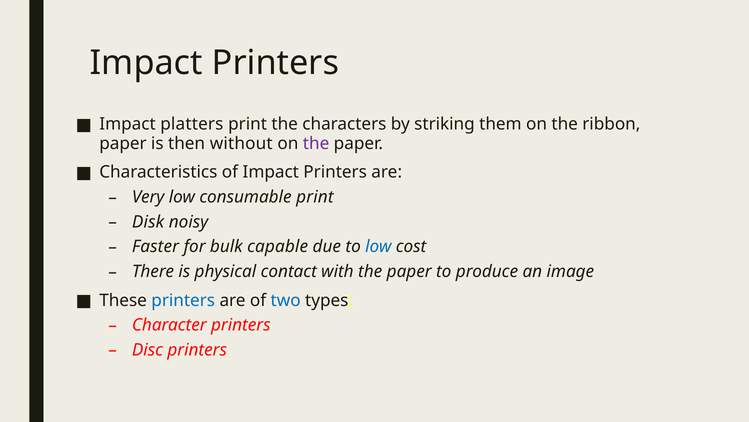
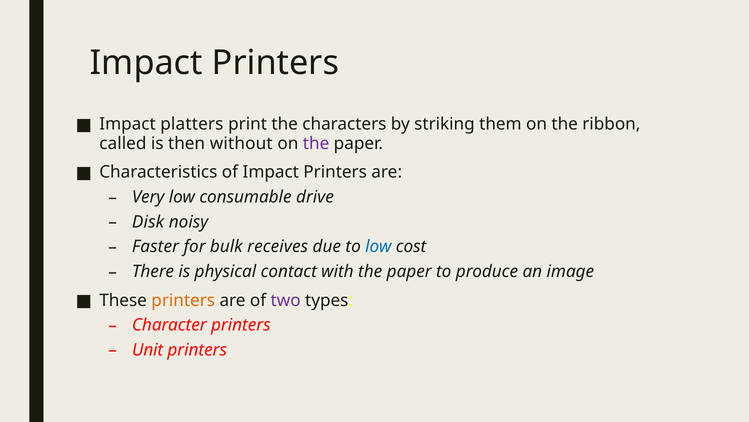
paper: paper -> called (123, 143)
consumable print: print -> drive (315, 197)
capable: capable -> receives (278, 246)
printers colour: blue -> orange (183, 300)
two colour: blue -> purple (286, 300)
Disc: Disc -> Unit (148, 349)
